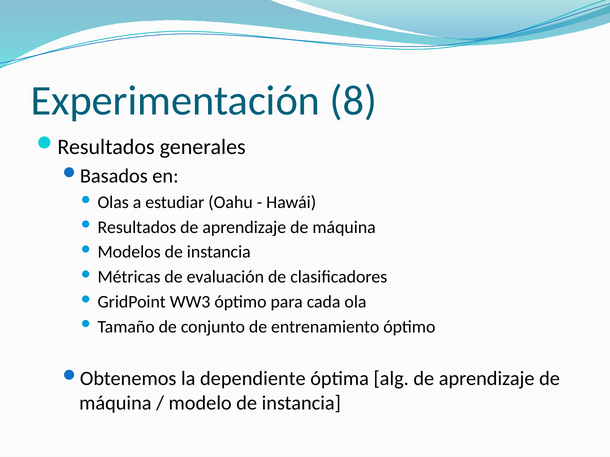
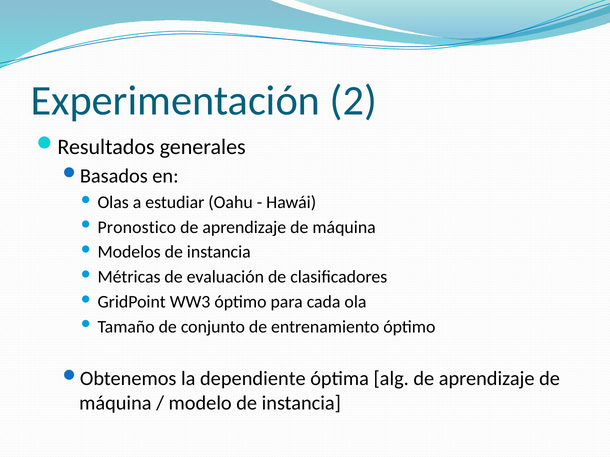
8: 8 -> 2 (353, 101)
Resultados: Resultados -> Pronostico (137, 227)
